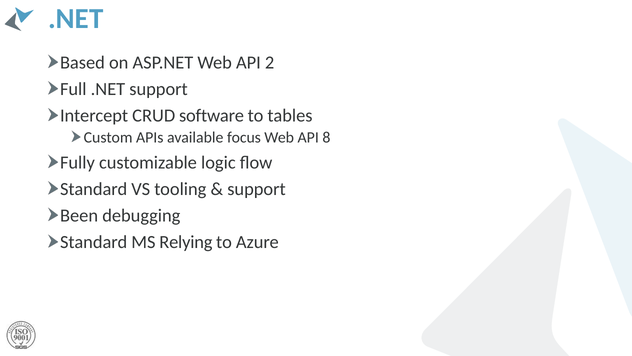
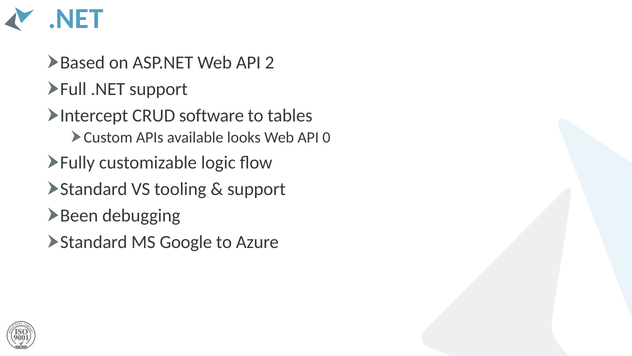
focus: focus -> looks (244, 137)
8: 8 -> 0 (326, 137)
Relying: Relying -> Google (186, 242)
